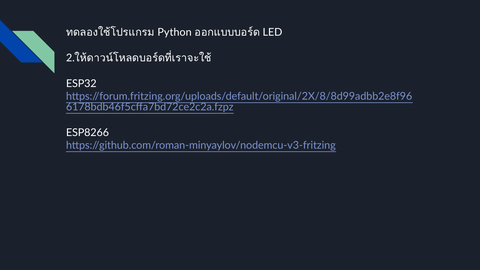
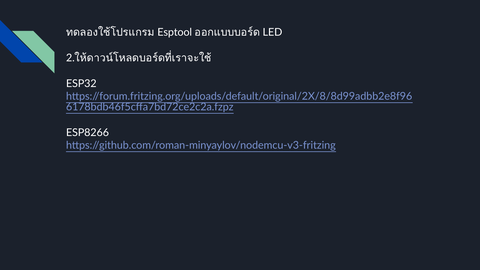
Python: Python -> Esptool (175, 32)
